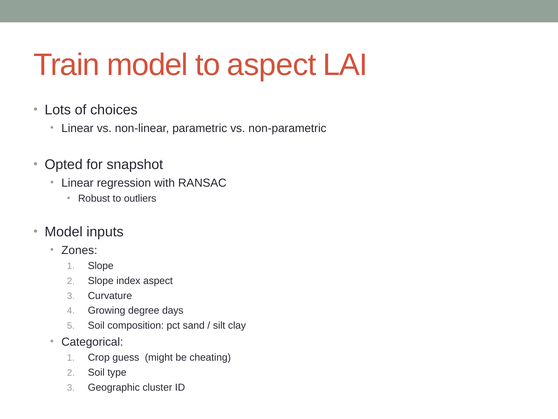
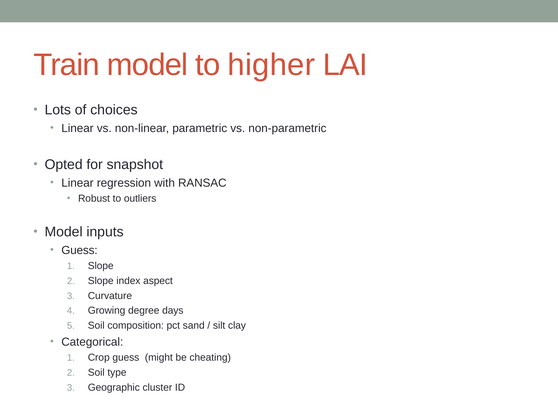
to aspect: aspect -> higher (271, 65)
Zones: Zones -> Guess (79, 250)
